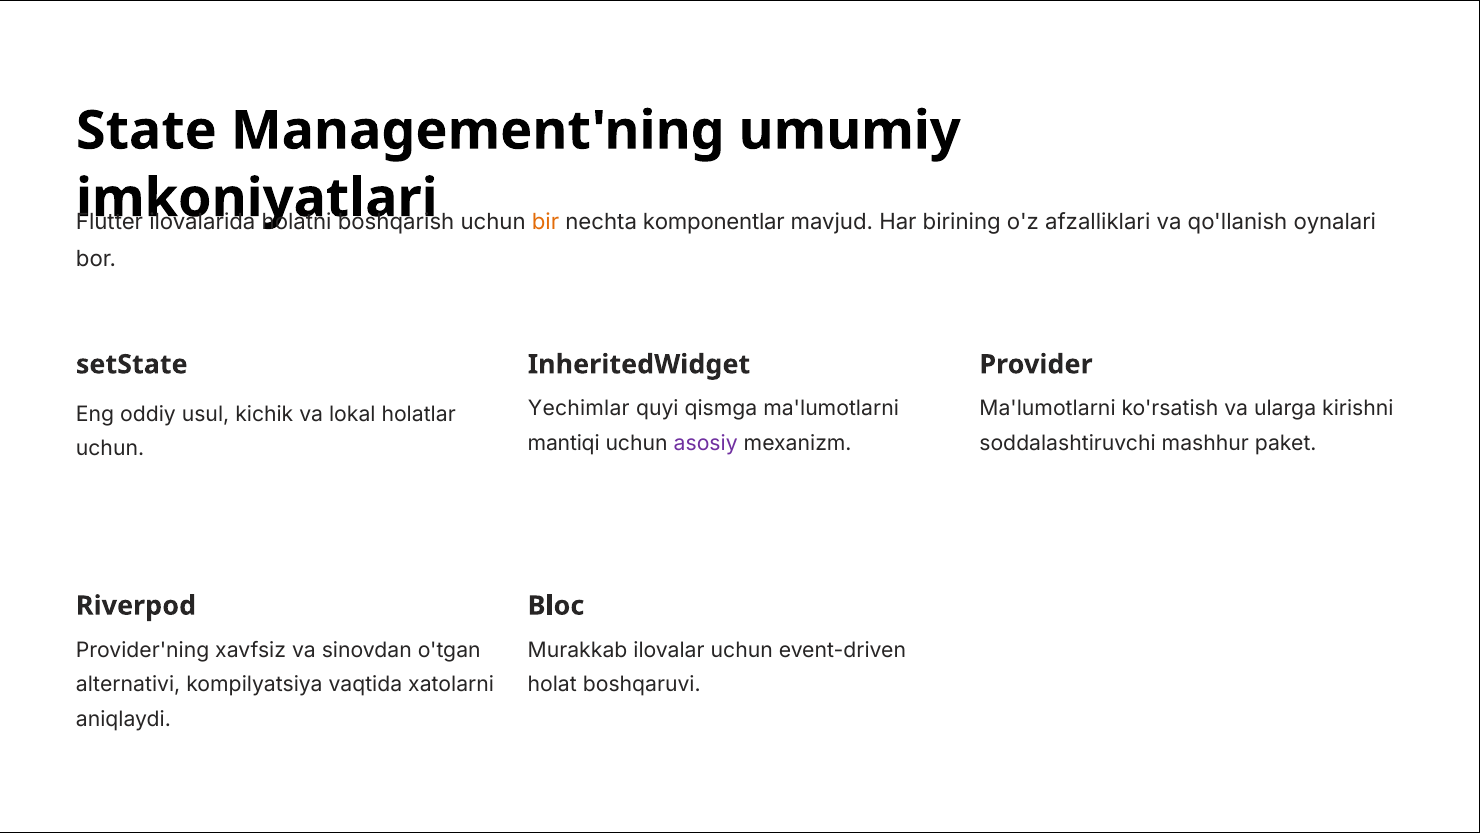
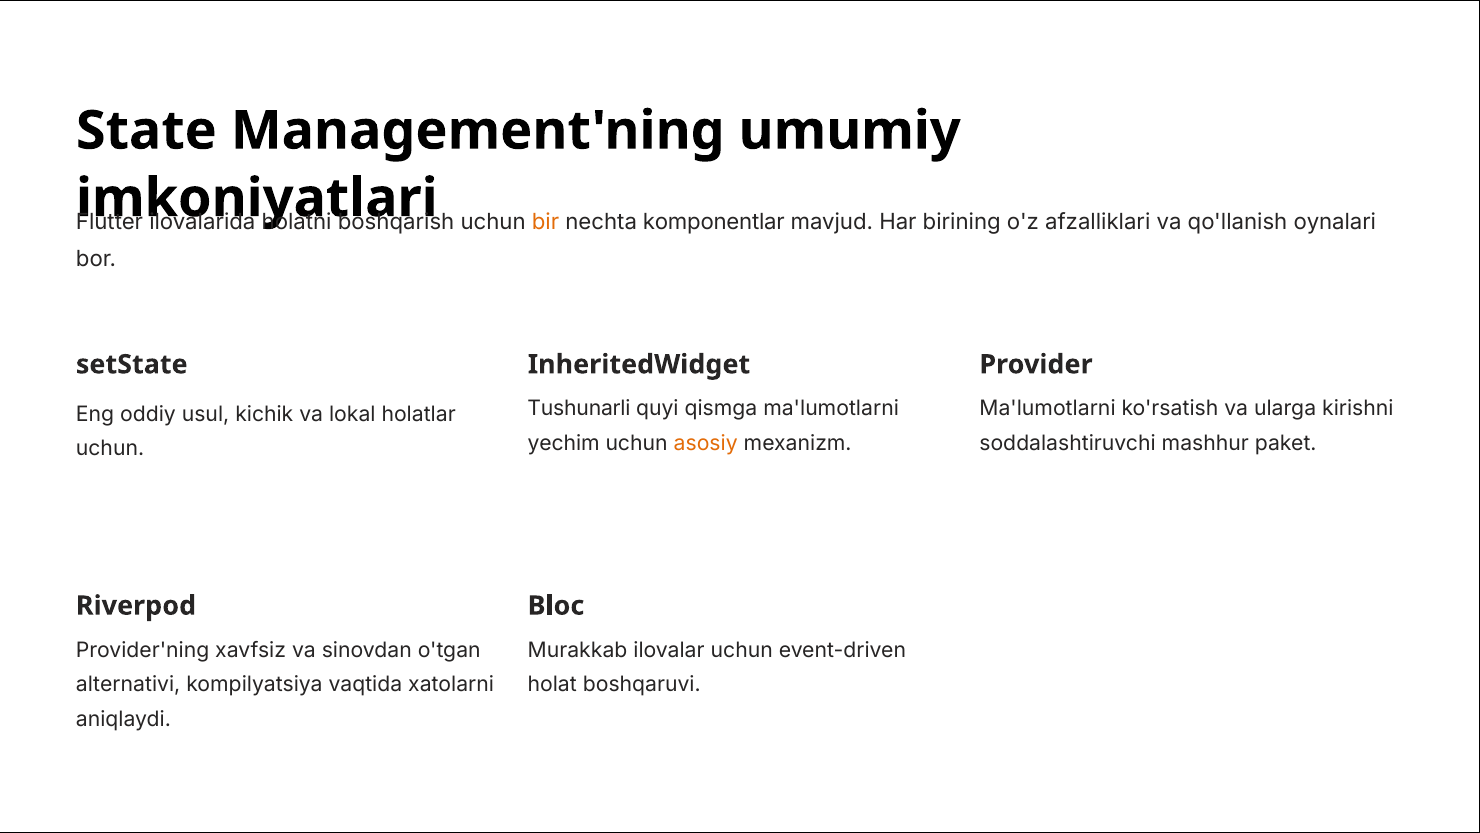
Yechimlar: Yechimlar -> Tushunarli (579, 409)
mantiqi: mantiqi -> yechim (564, 443)
asosiy colour: purple -> orange (706, 443)
